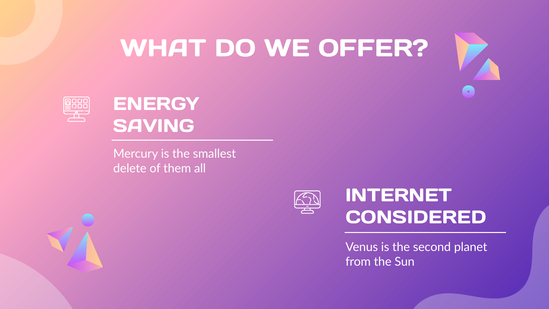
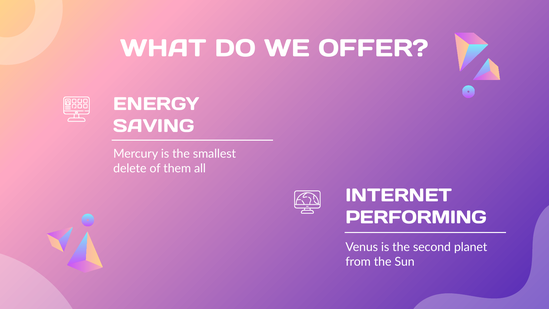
CONSIDERED: CONSIDERED -> PERFORMING (416, 217)
